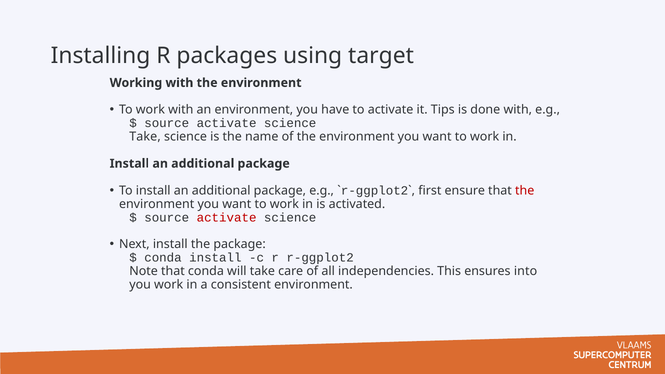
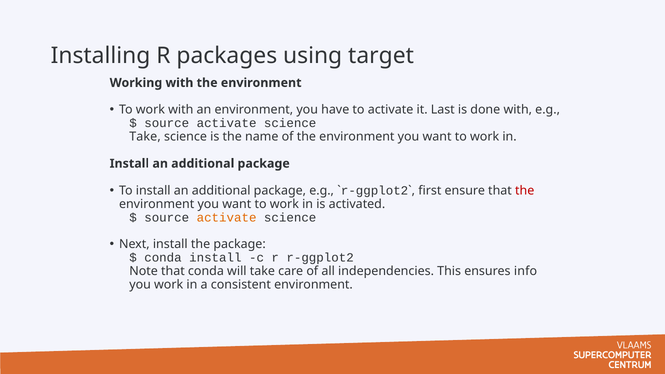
Tips: Tips -> Last (443, 110)
activate colour: red -> orange (227, 217)
into: into -> info (526, 271)
